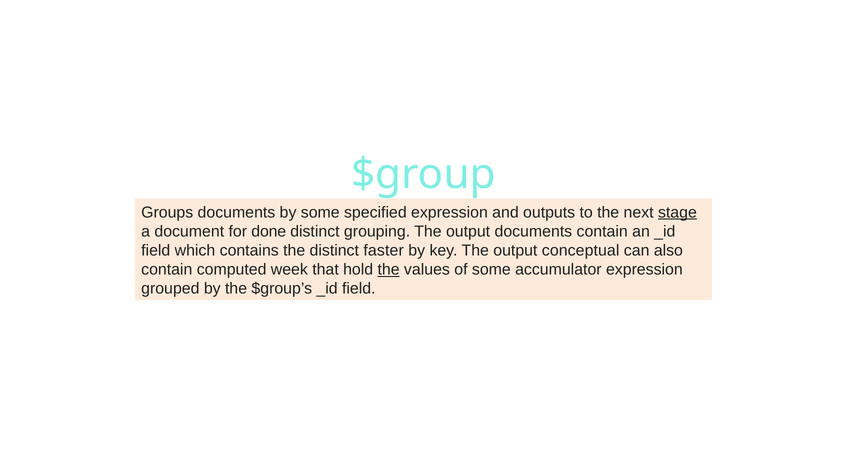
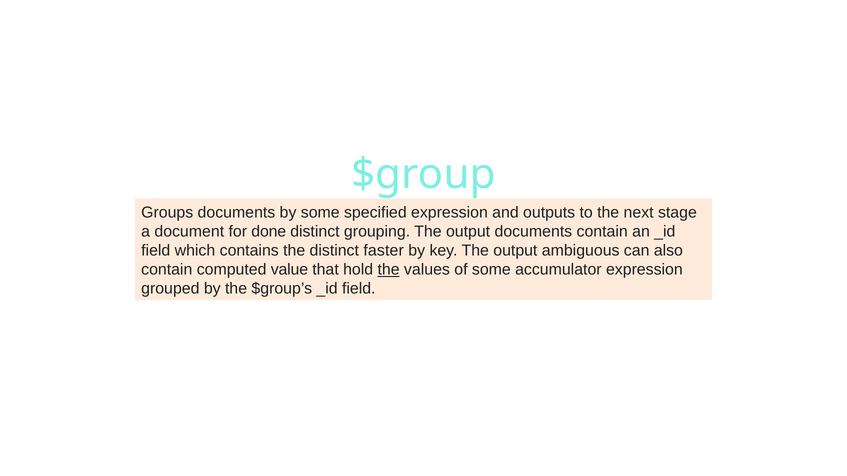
stage underline: present -> none (677, 213)
conceptual: conceptual -> ambiguous (581, 251)
week: week -> value (289, 270)
